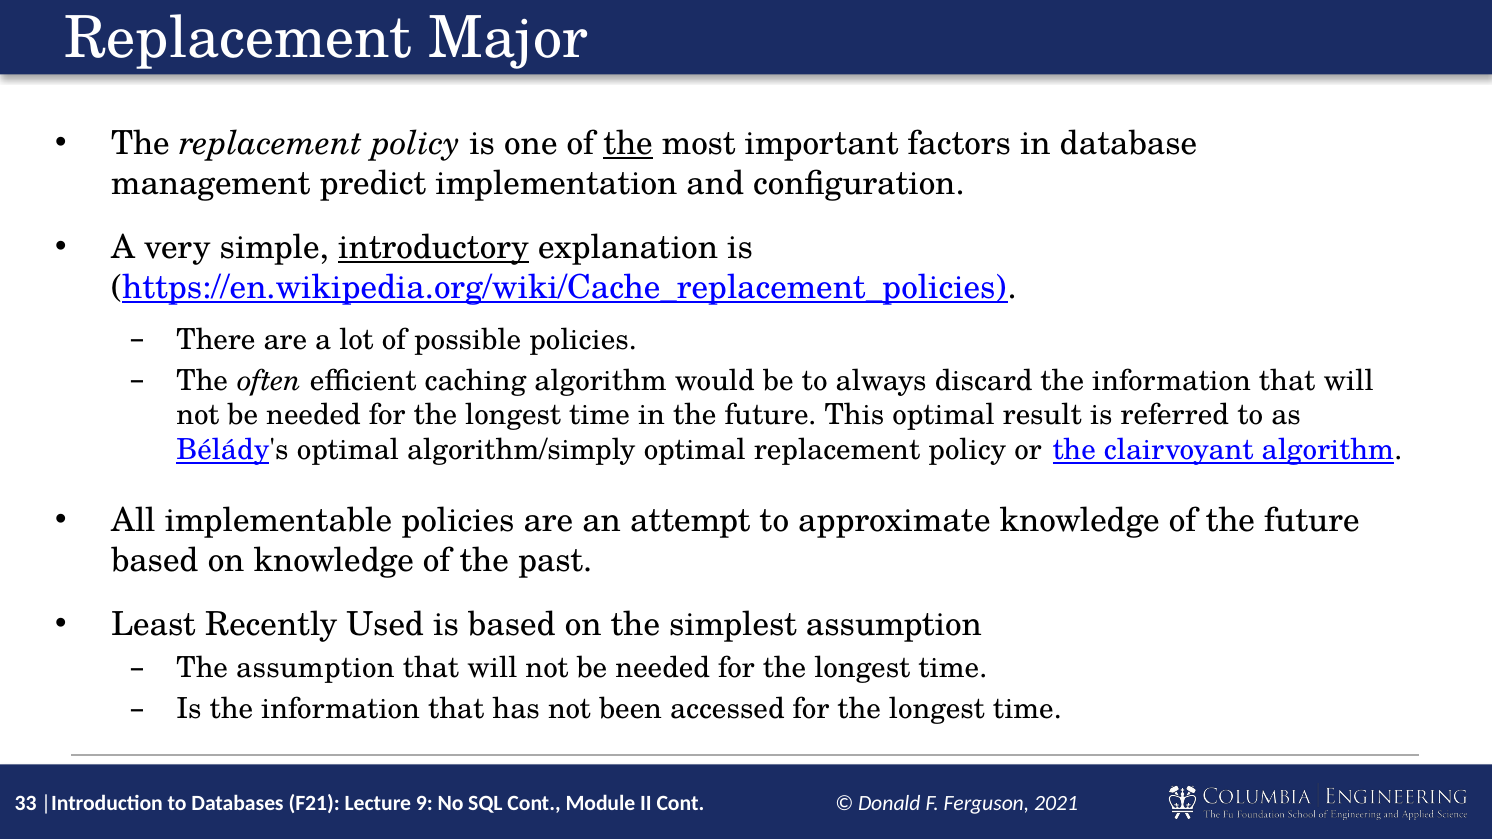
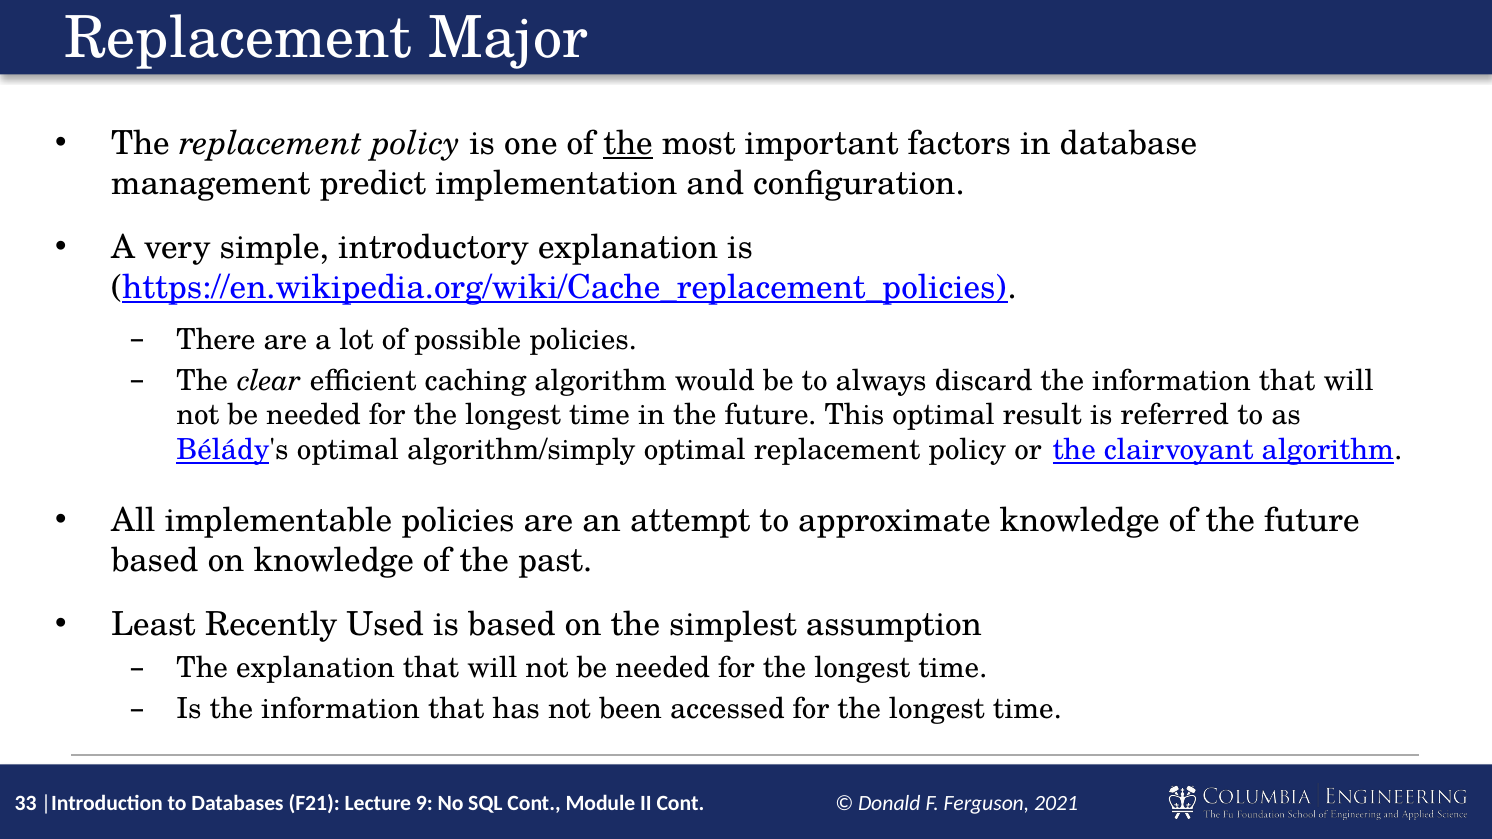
introductory underline: present -> none (434, 248)
often: often -> clear (269, 381)
The assumption: assumption -> explanation (315, 668)
